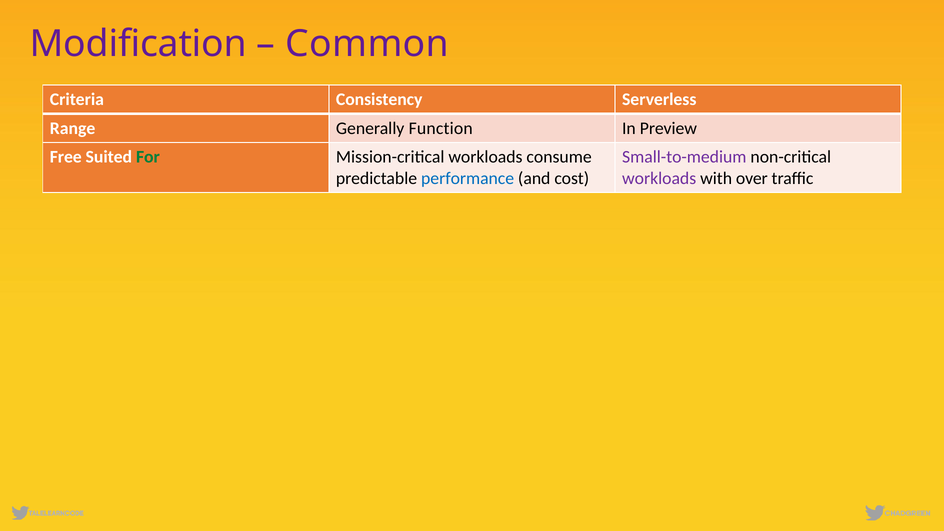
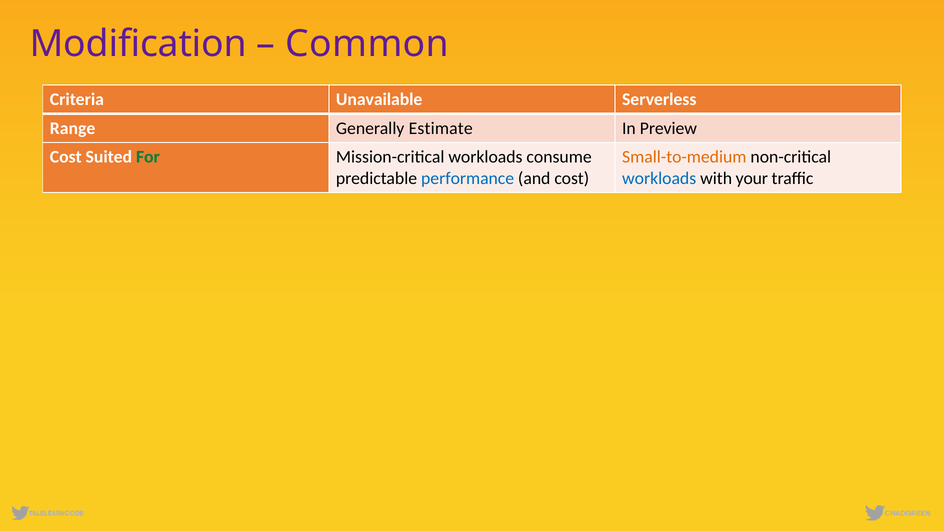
Consistency: Consistency -> Unavailable (379, 99)
Function: Function -> Estimate (441, 128)
Free: Free -> Cost (66, 157)
Small-to-medium colour: purple -> orange (684, 157)
workloads colour: purple -> blue (659, 179)
over: over -> your (752, 179)
